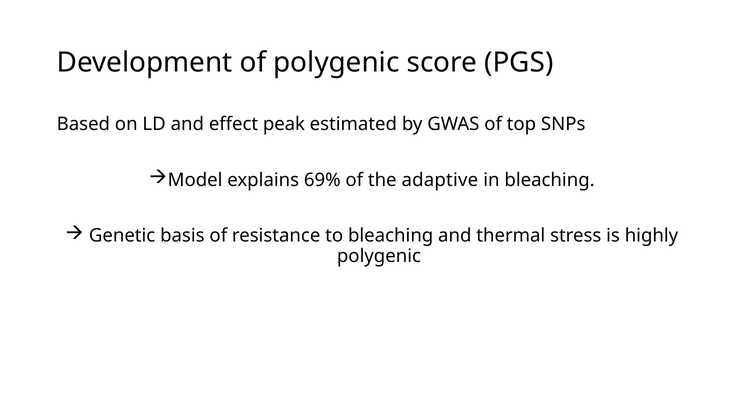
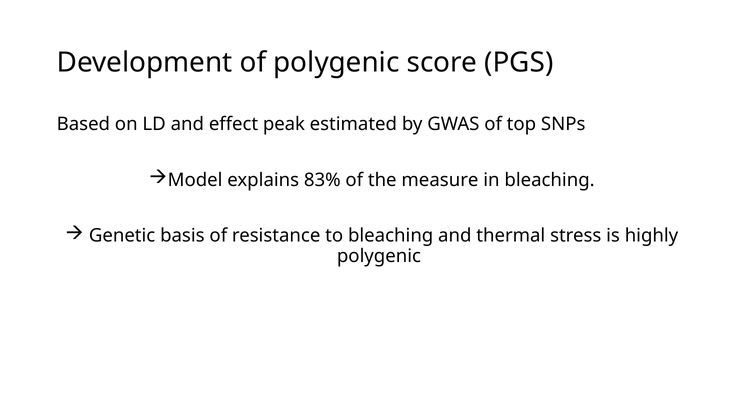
69%: 69% -> 83% (322, 180)
adaptive: adaptive -> measure (440, 180)
